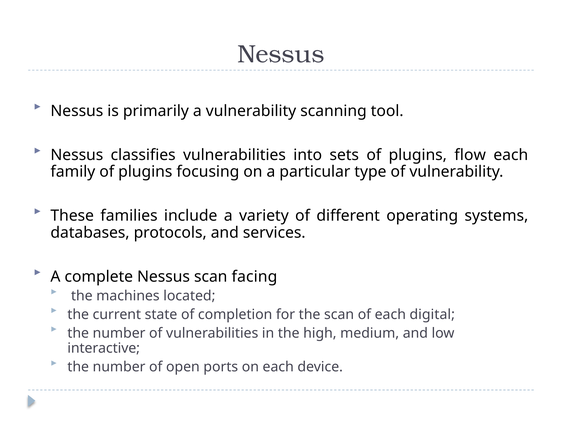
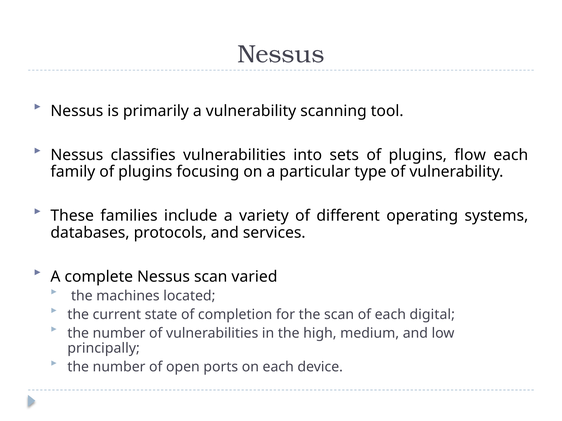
facing: facing -> varied (254, 277)
interactive: interactive -> principally (104, 349)
